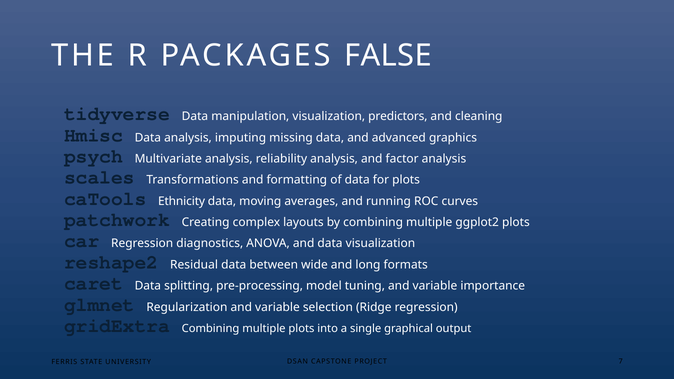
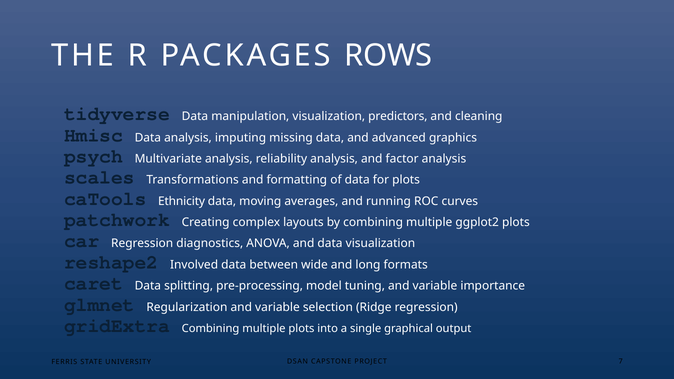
FALSE: FALSE -> ROWS (388, 56)
Residual: Residual -> Involved (194, 265)
